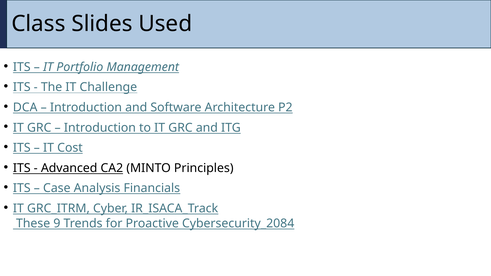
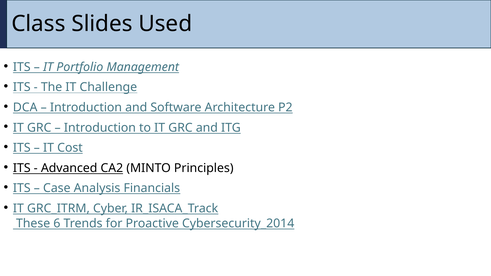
9: 9 -> 6 (57, 224)
Cybersecurity_2084: Cybersecurity_2084 -> Cybersecurity_2014 (238, 224)
